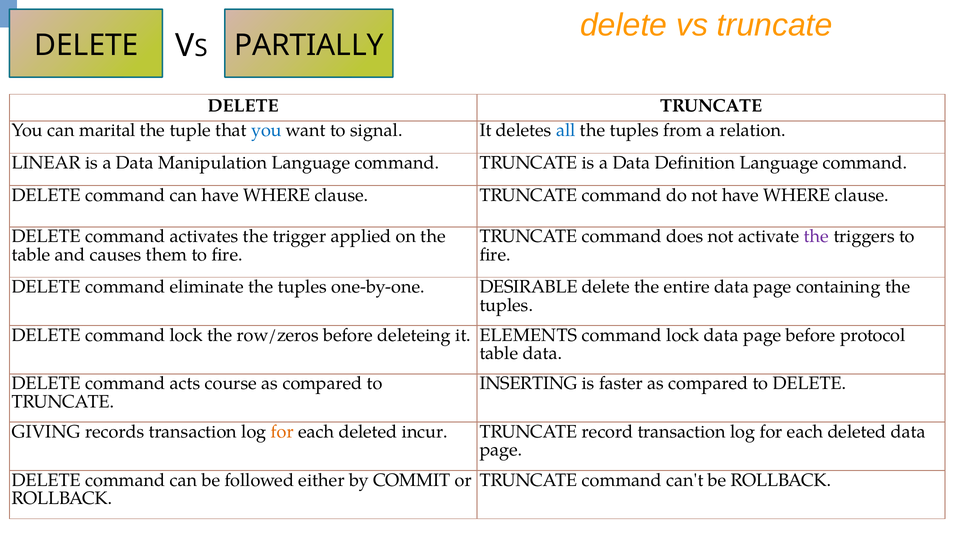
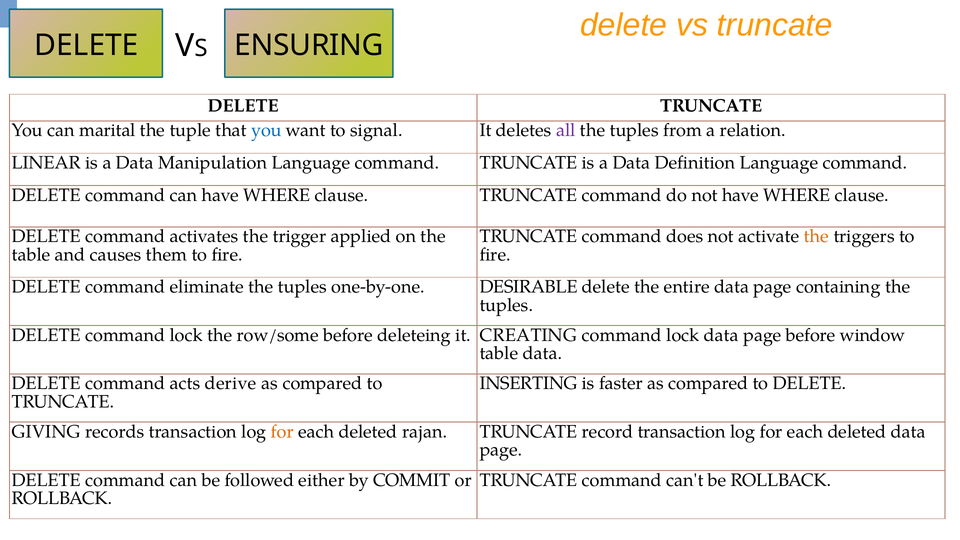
PARTIALLY: PARTIALLY -> ENSURING (309, 46)
all colour: blue -> purple (566, 131)
the colour: purple -> orange (816, 237)
row/zeros: row/zeros -> row/some (278, 335)
ELEMENTS: ELEMENTS -> CREATING (528, 335)
protocol: protocol -> window (873, 335)
course: course -> derive (231, 384)
incur: incur -> rajan (425, 432)
